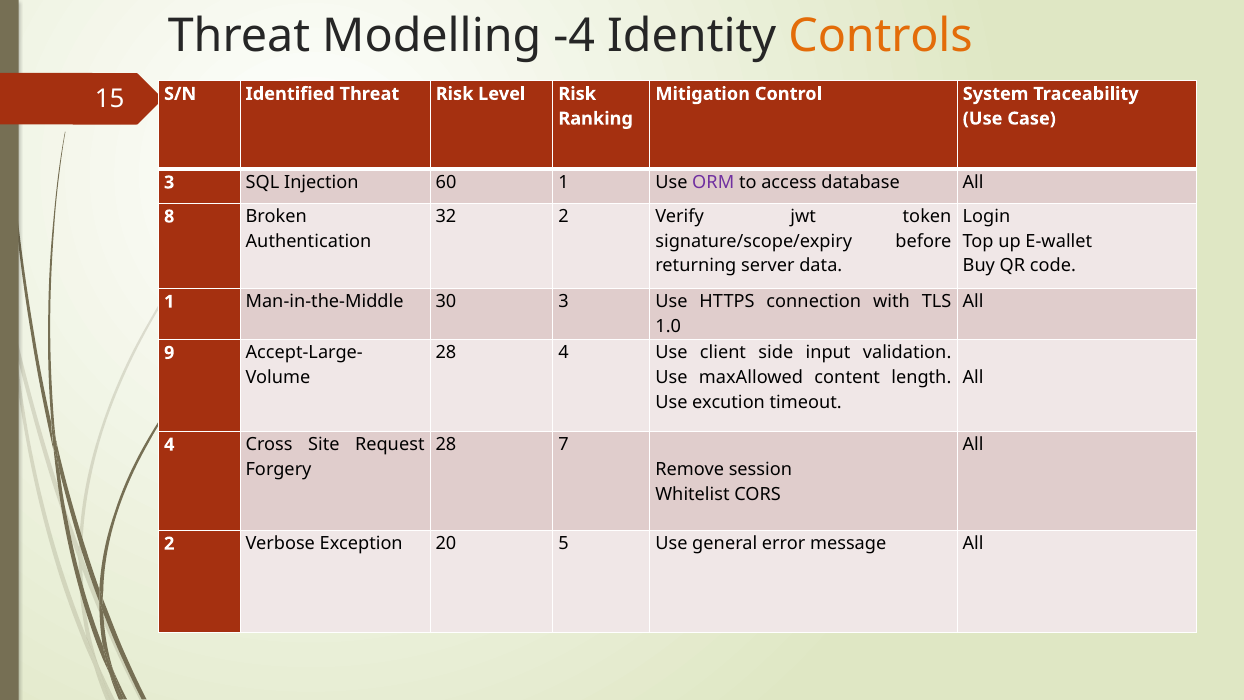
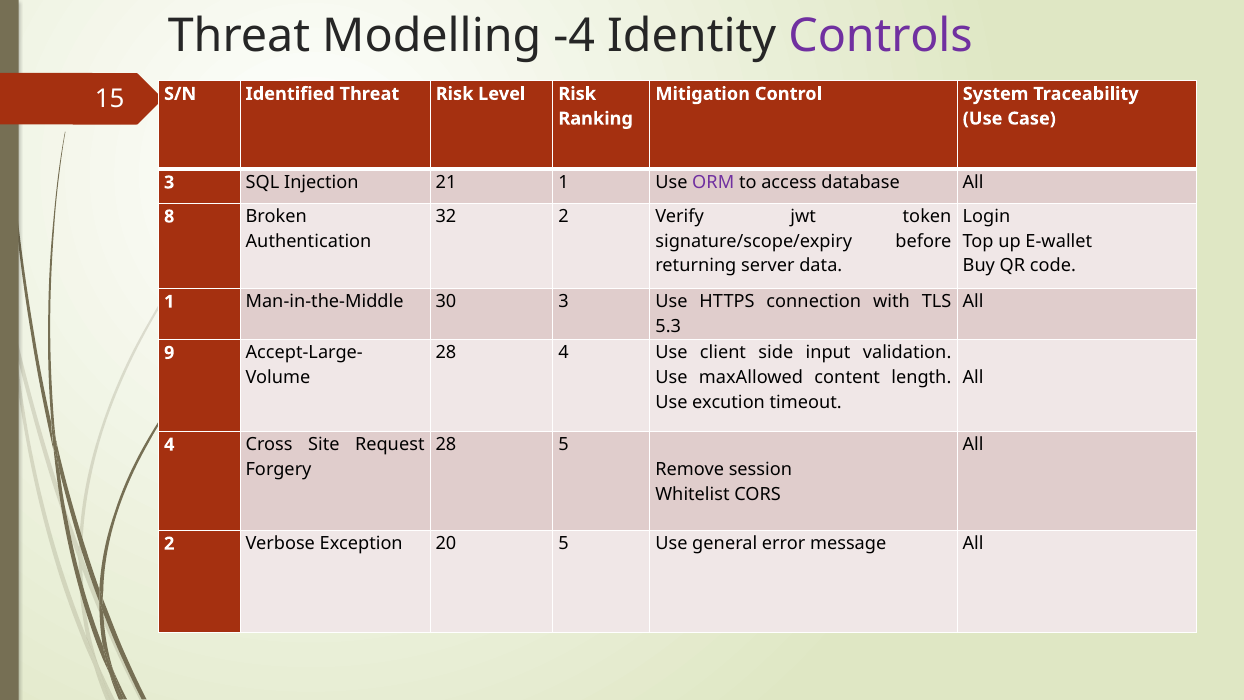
Controls colour: orange -> purple (881, 36)
60: 60 -> 21 (446, 182)
1.0: 1.0 -> 5.3 (668, 326)
28 7: 7 -> 5 (564, 445)
